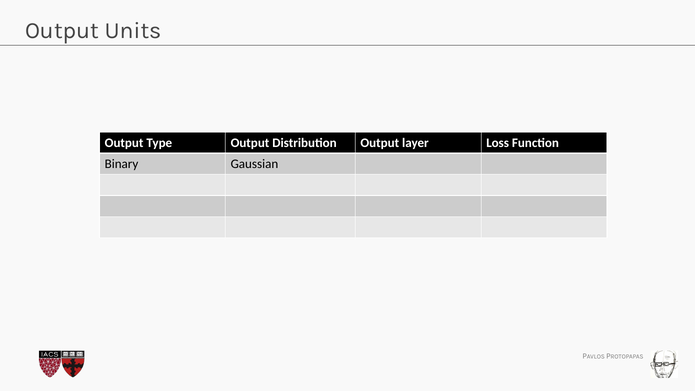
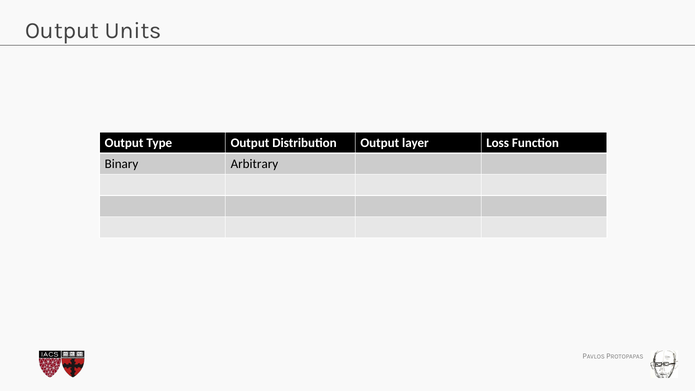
Gaussian: Gaussian -> Arbitrary (254, 164)
